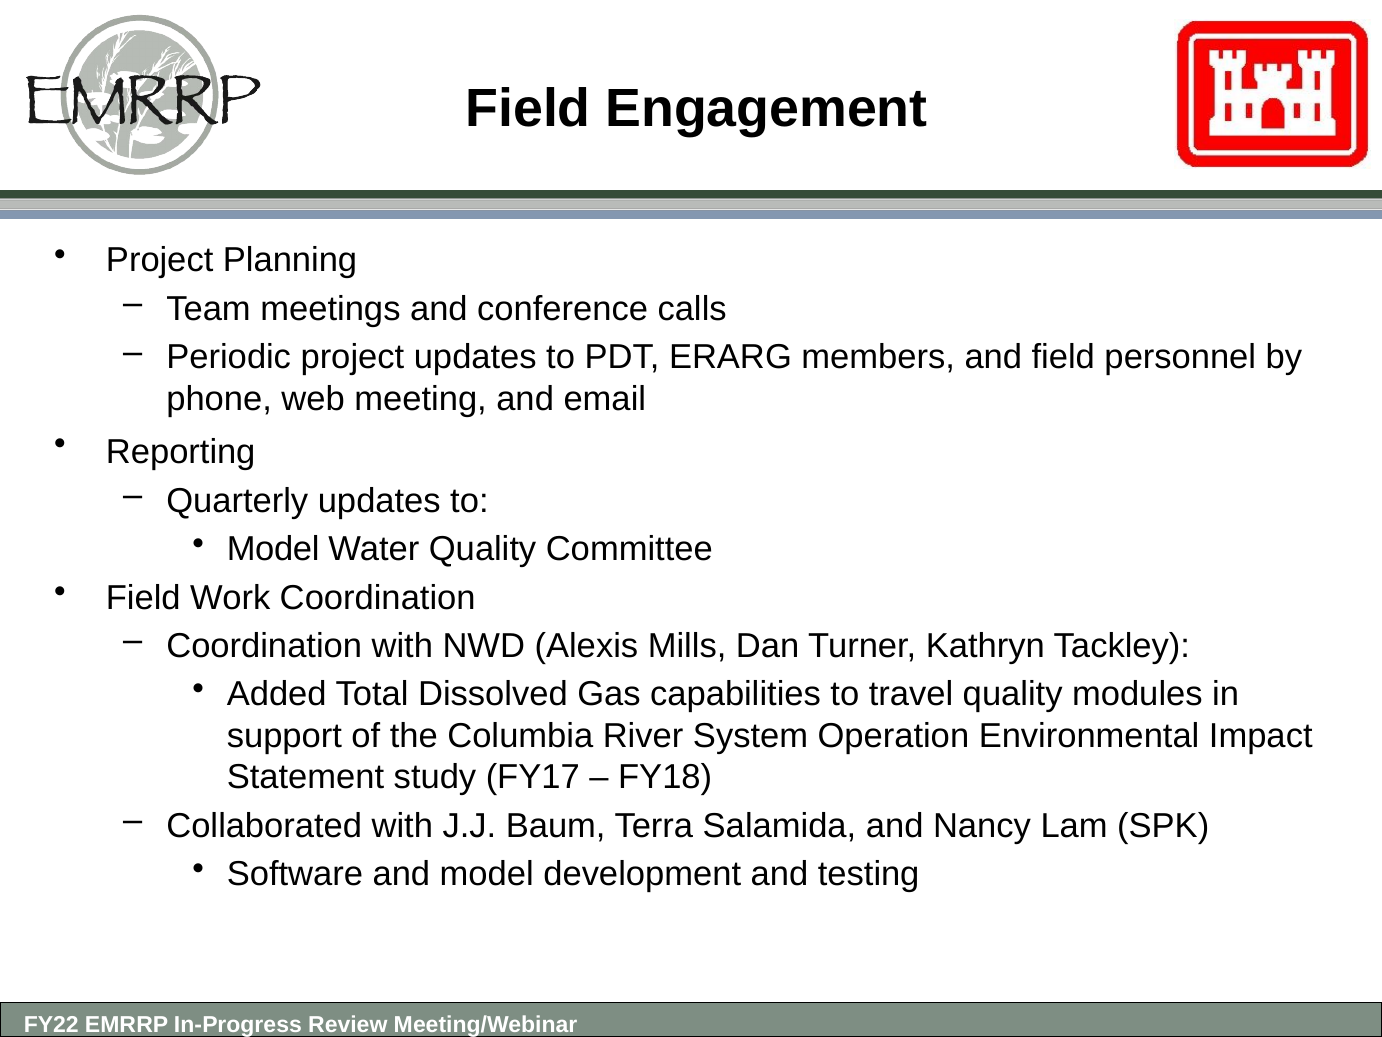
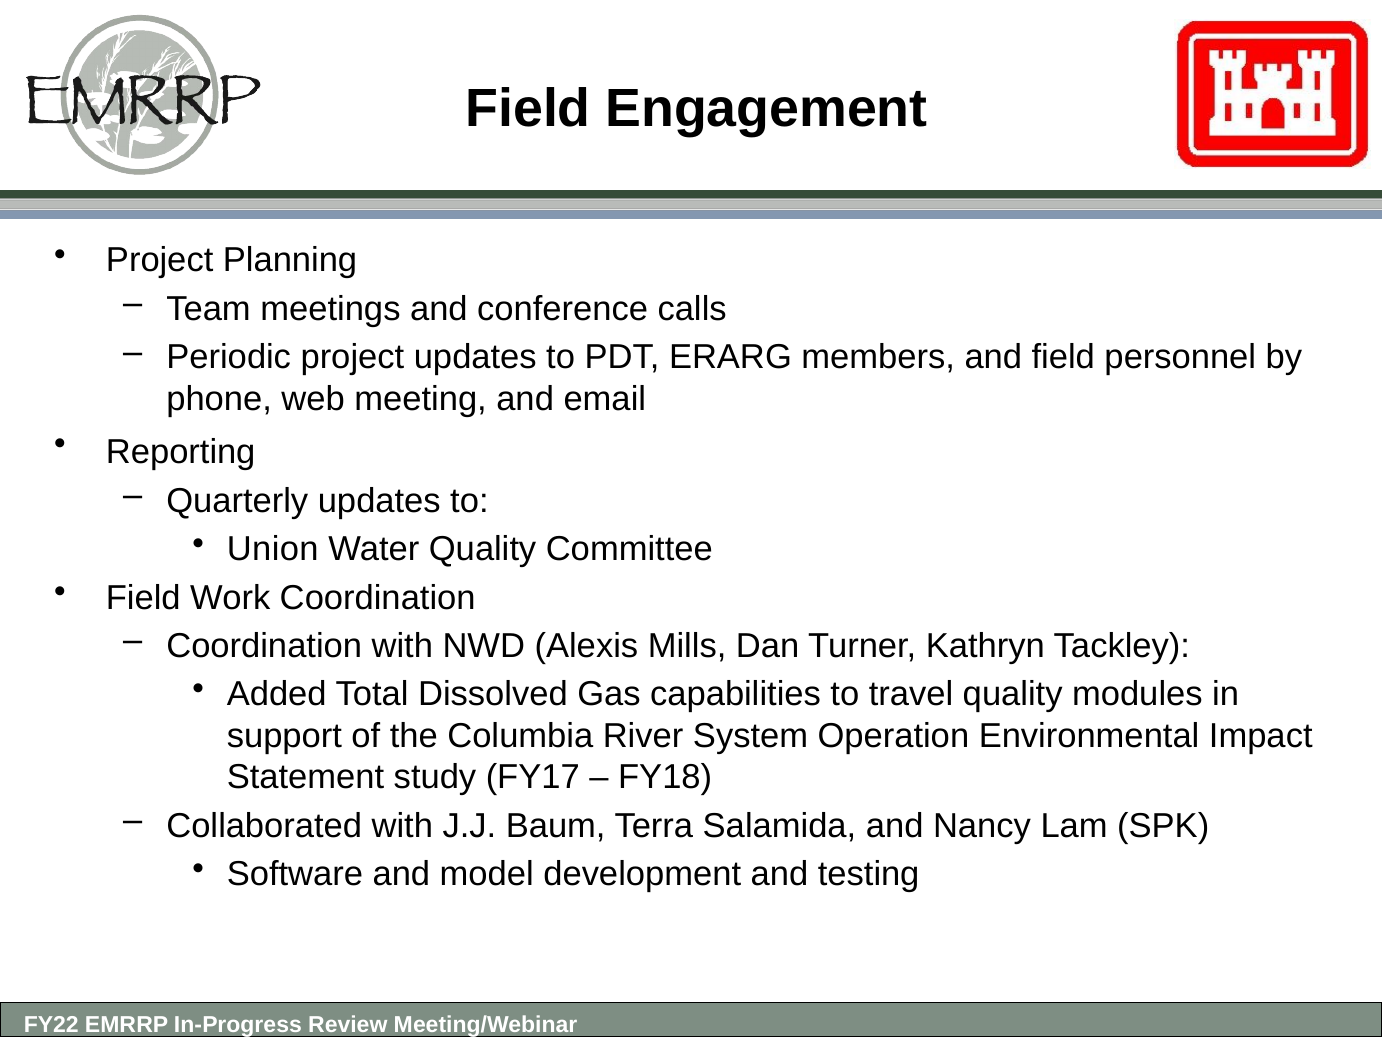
Model: Model -> Union (273, 549)
